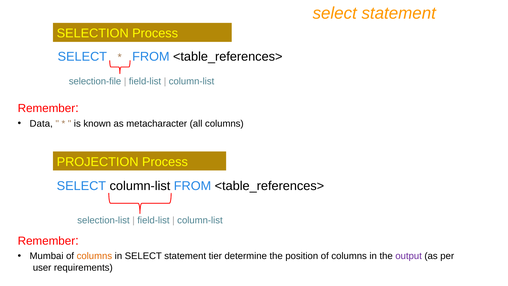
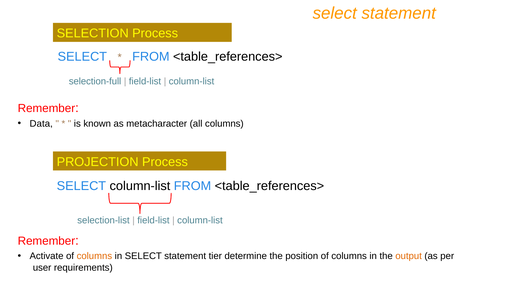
selection-file: selection-file -> selection-full (95, 81)
Mumbai: Mumbai -> Activate (47, 256)
output colour: purple -> orange (409, 256)
